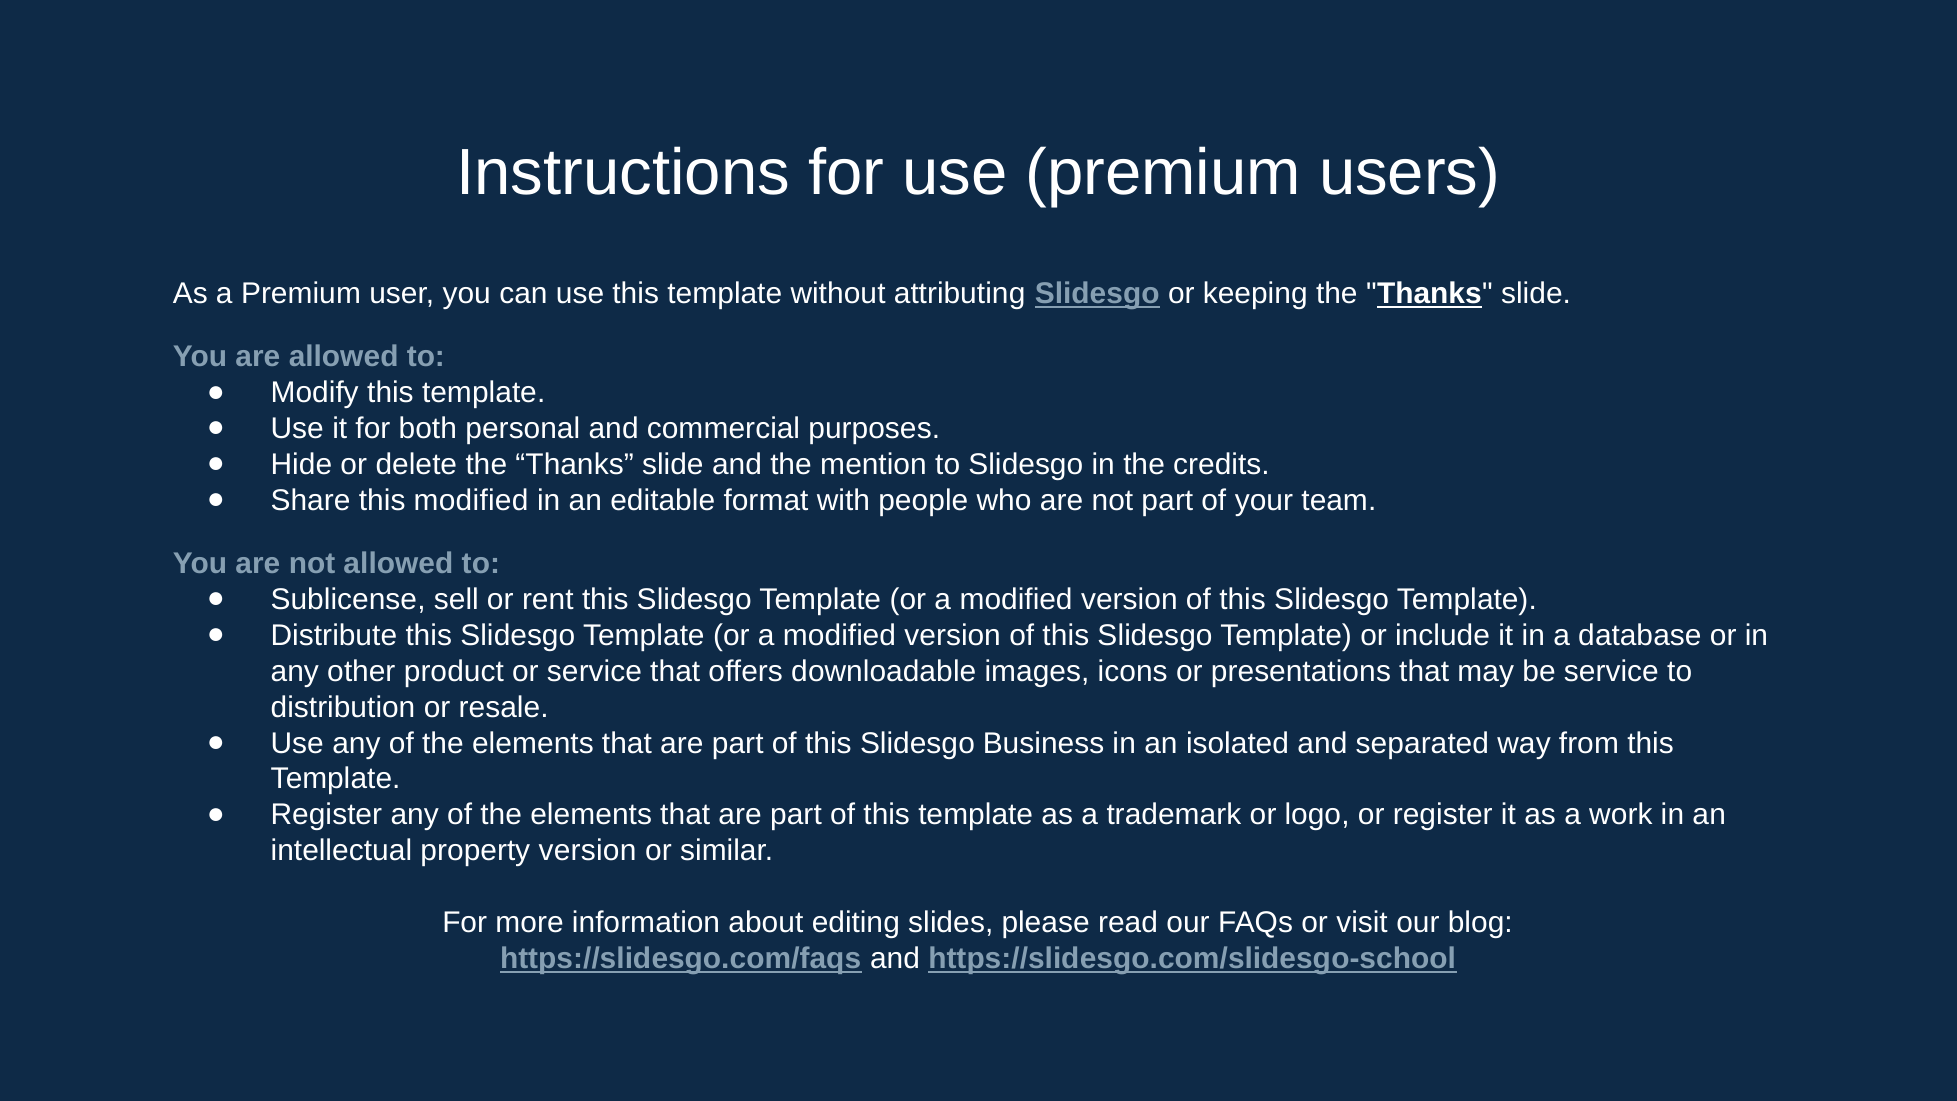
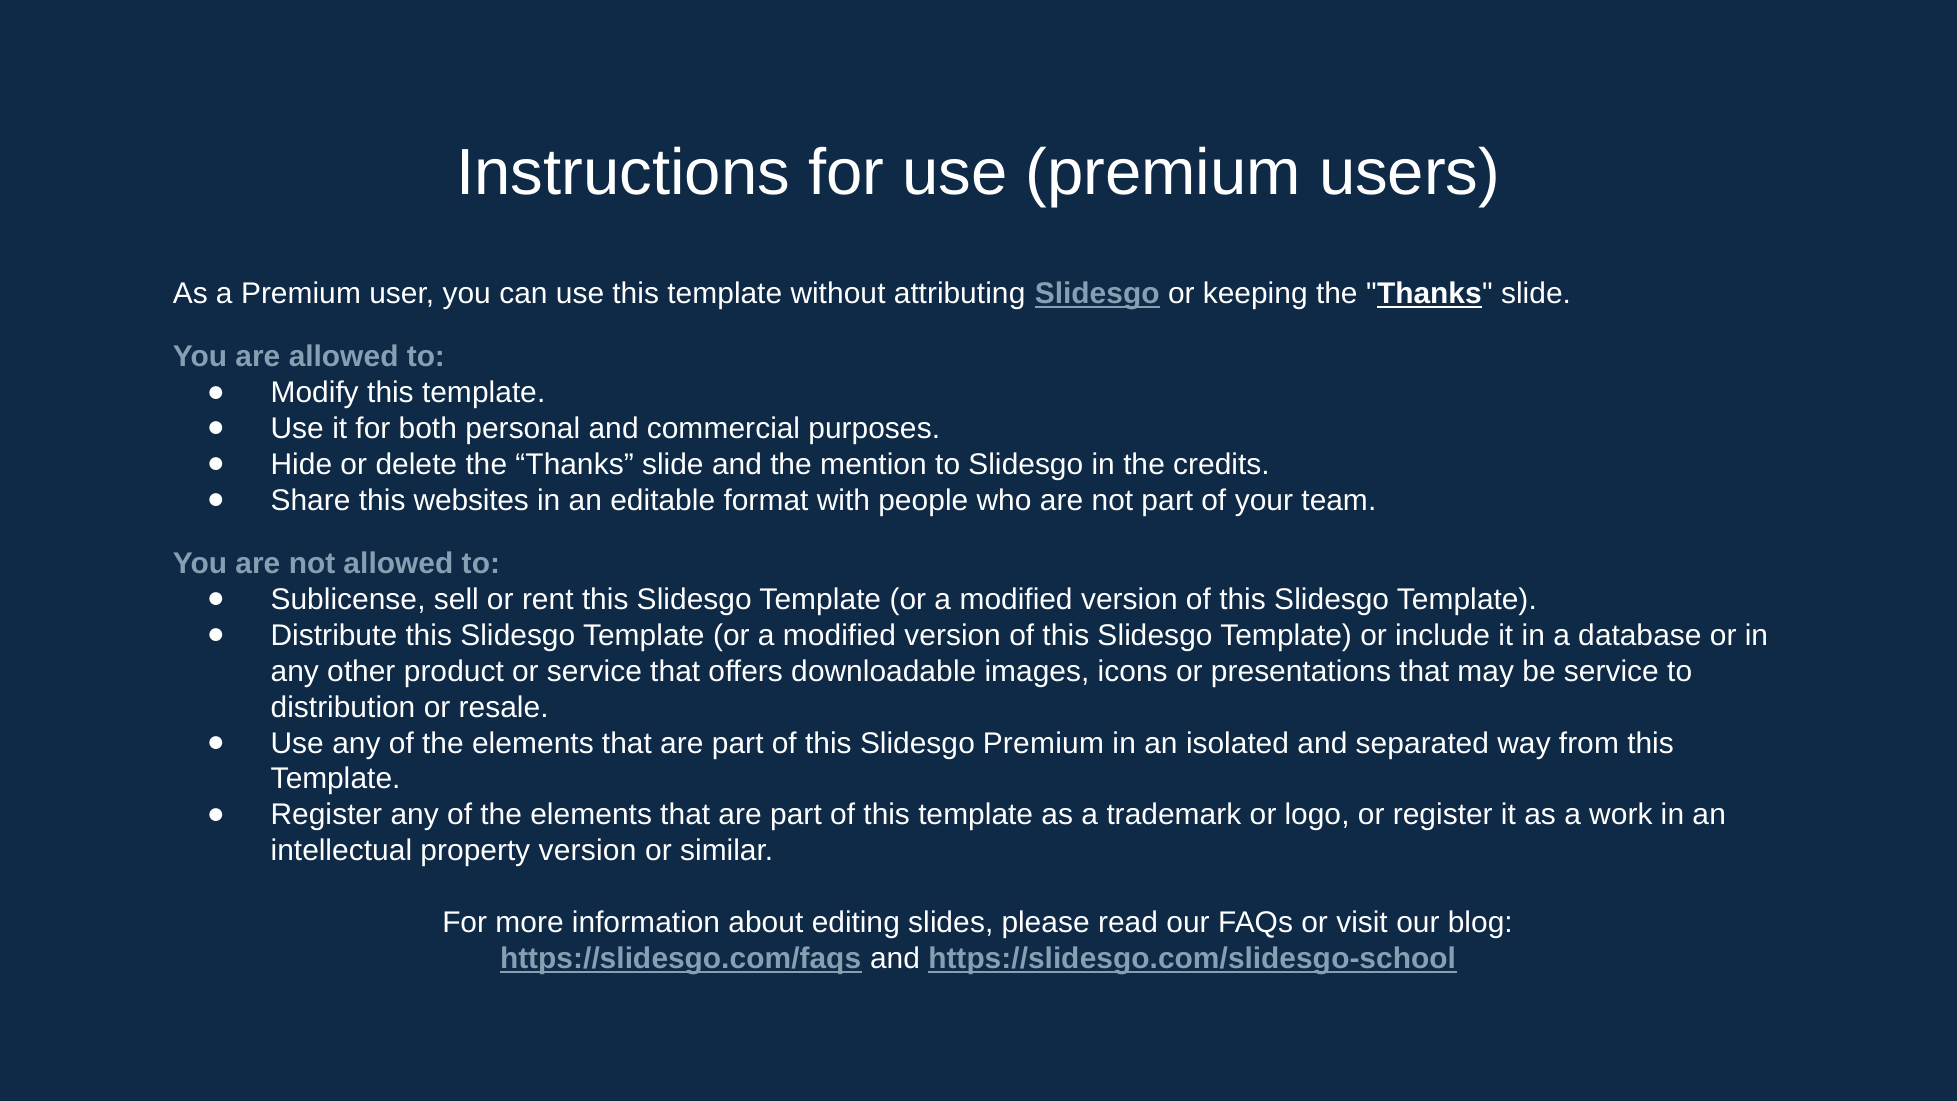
this modified: modified -> websites (471, 500)
Slidesgo Business: Business -> Premium (1043, 743)
